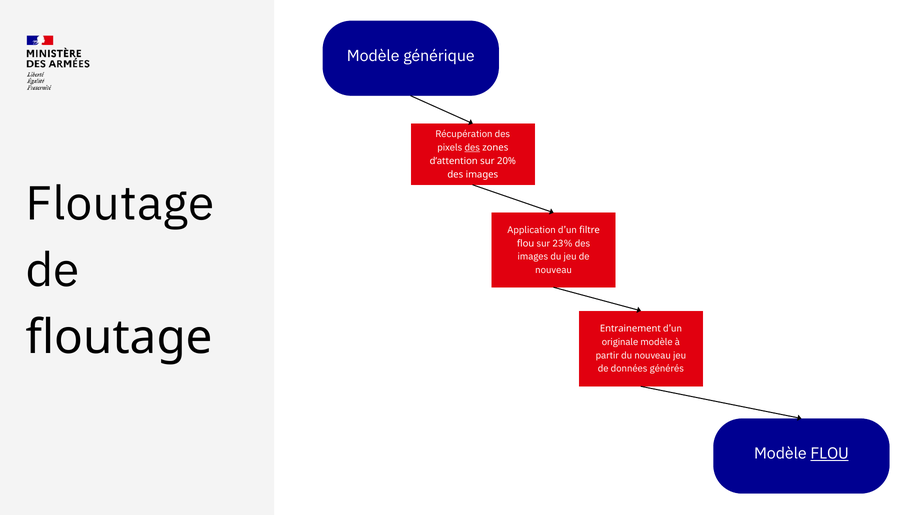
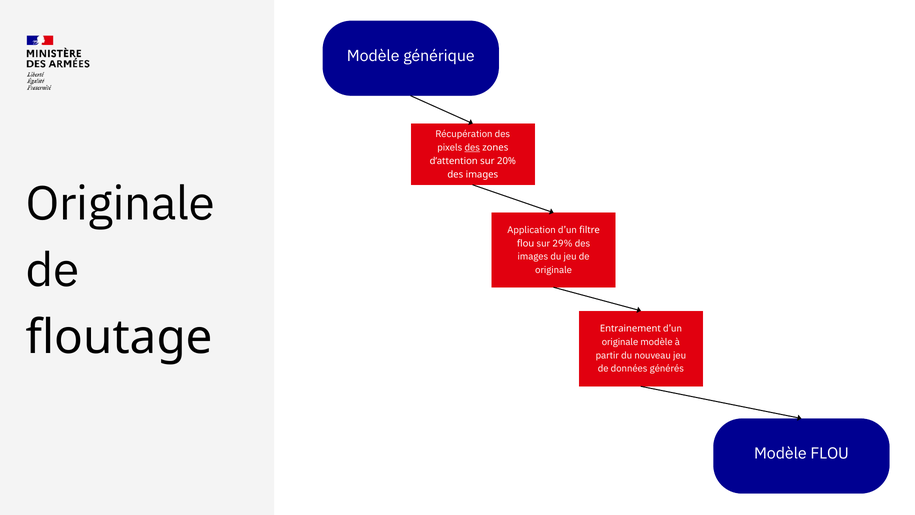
Floutage: Floutage -> Originale (120, 204)
23%: 23% -> 29% (562, 243)
nouveau: nouveau -> originale (554, 270)
FLOU underline: present -> none (830, 453)
